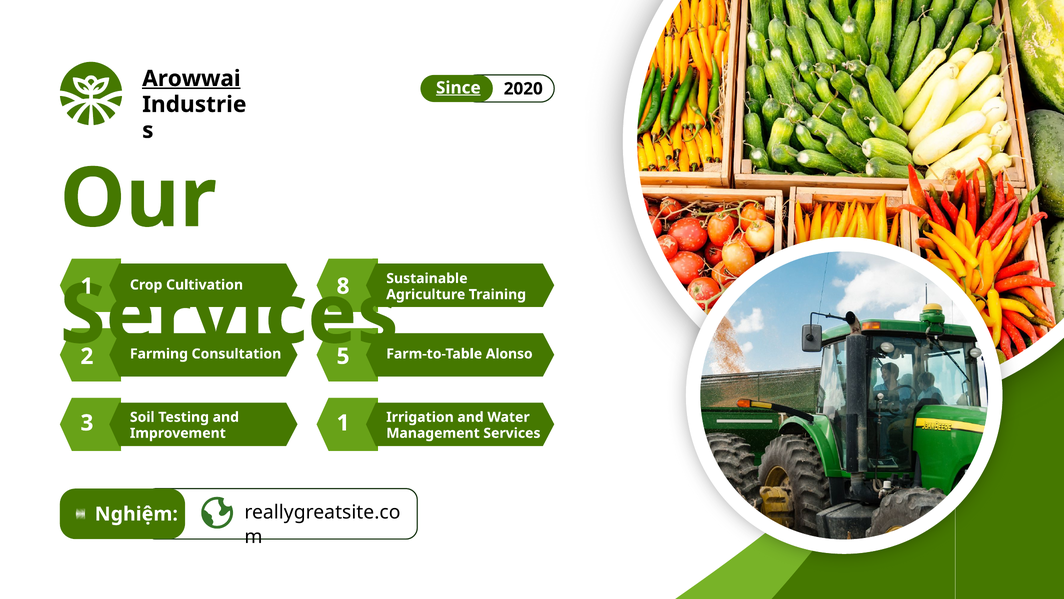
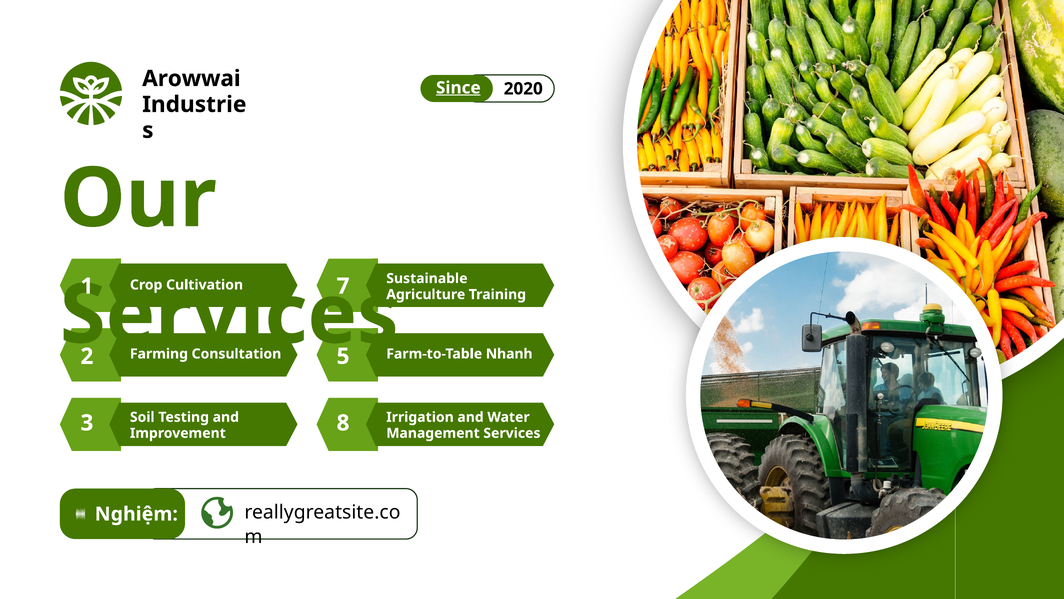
Arowwai underline: present -> none (191, 79)
8: 8 -> 7 (343, 286)
Alonso: Alonso -> Nhanh (509, 354)
3 1: 1 -> 8 (343, 423)
